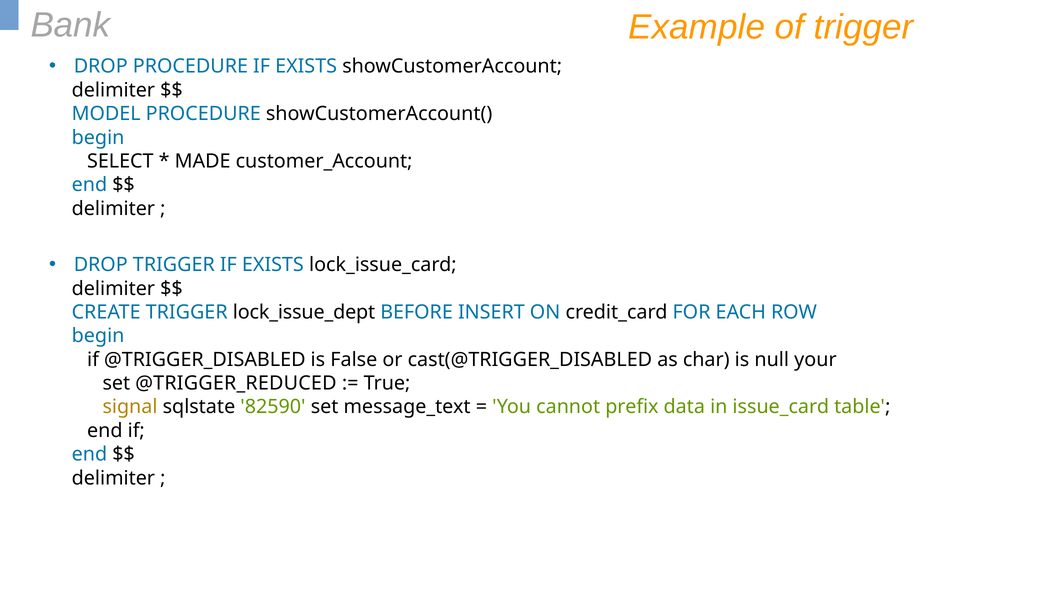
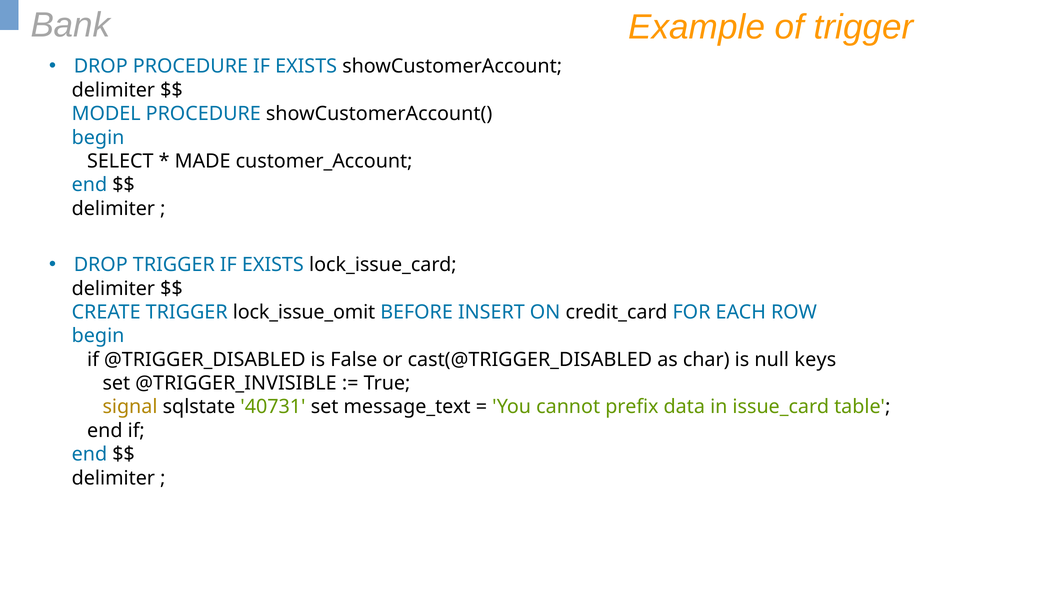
lock_issue_dept: lock_issue_dept -> lock_issue_omit (304, 312)
your: your -> keys (815, 360)
@TRIGGER_REDUCED: @TRIGGER_REDUCED -> @TRIGGER_INVISIBLE (236, 384)
82590: 82590 -> 40731 (273, 407)
